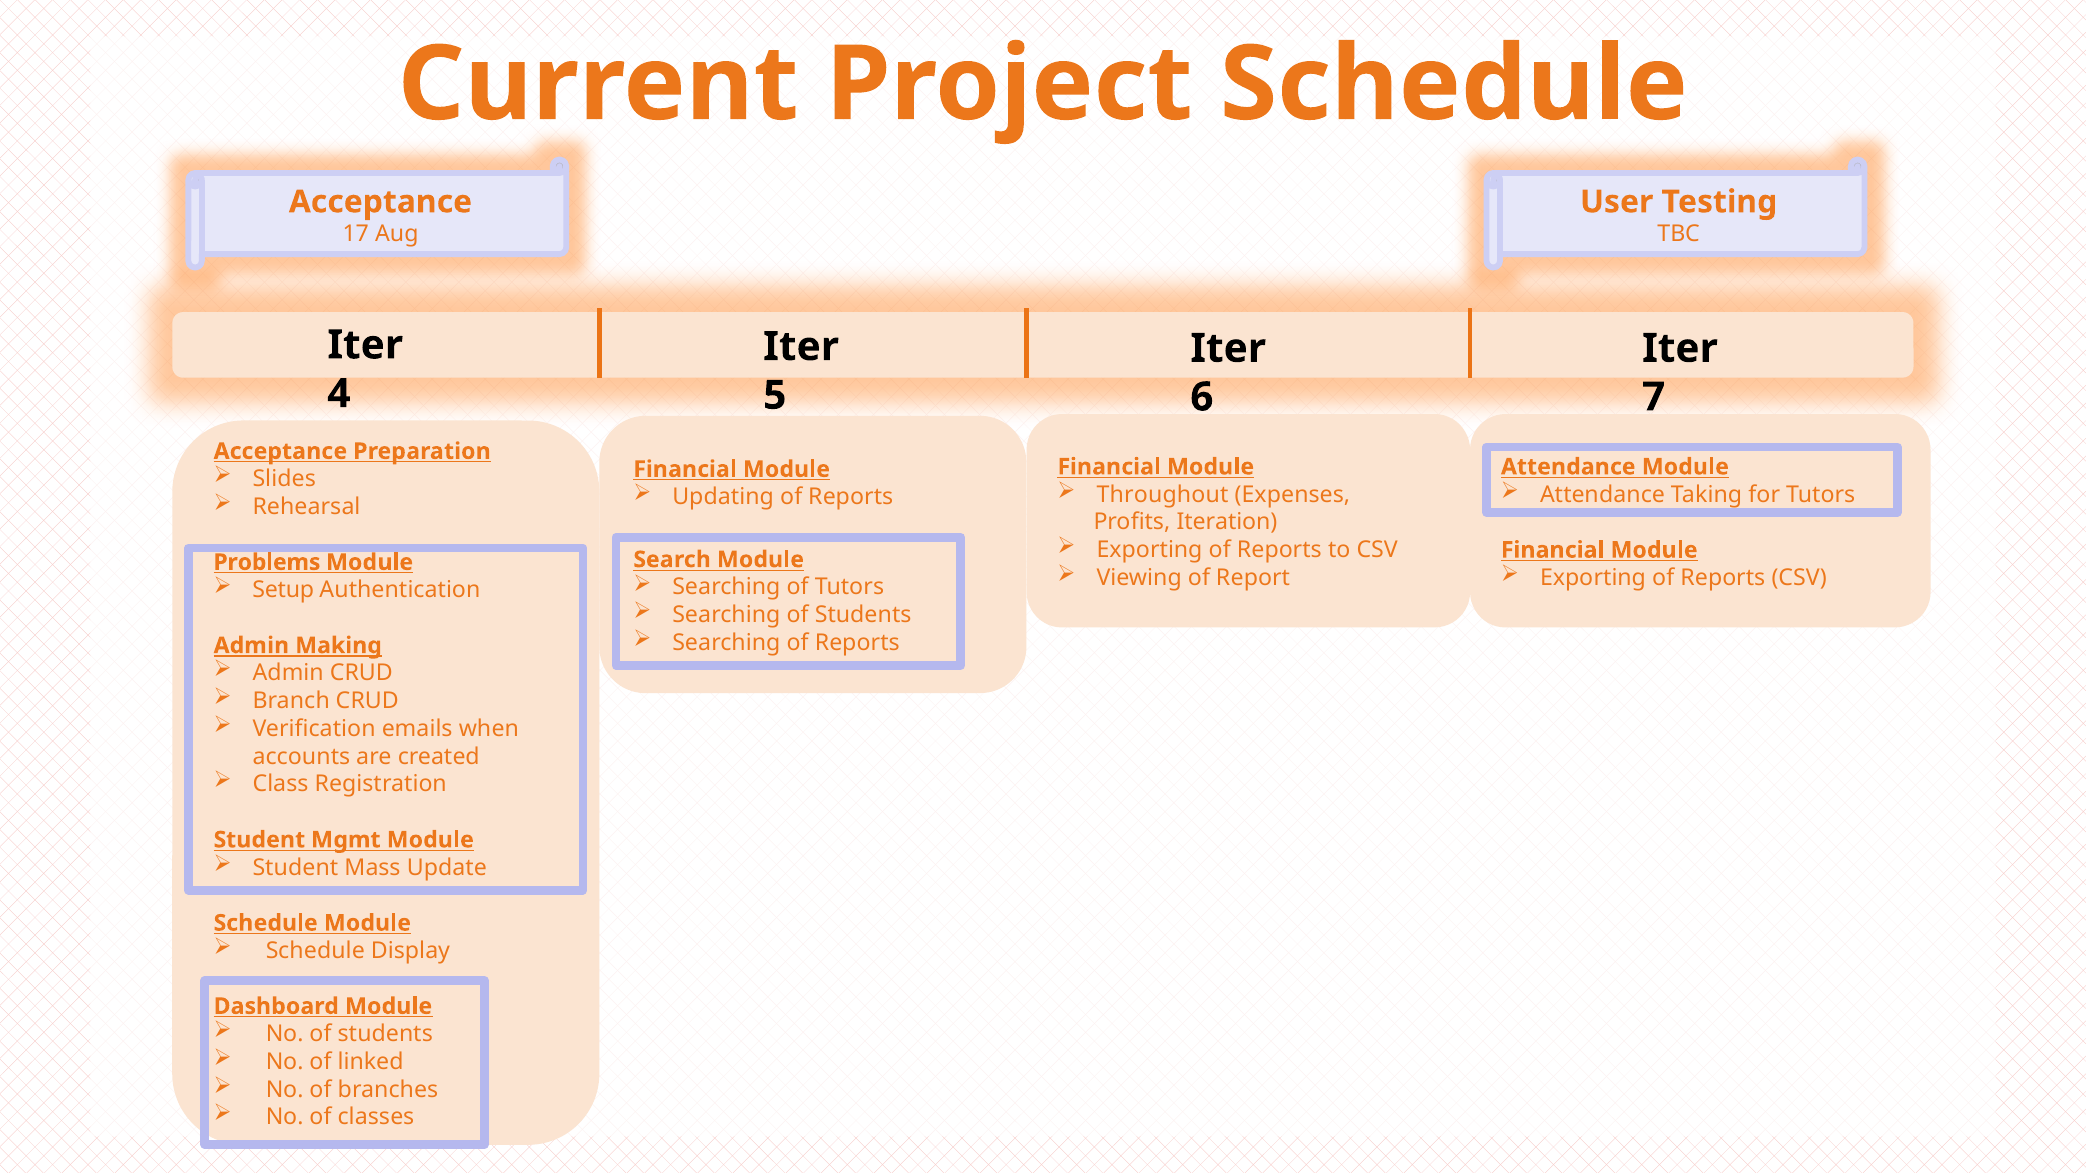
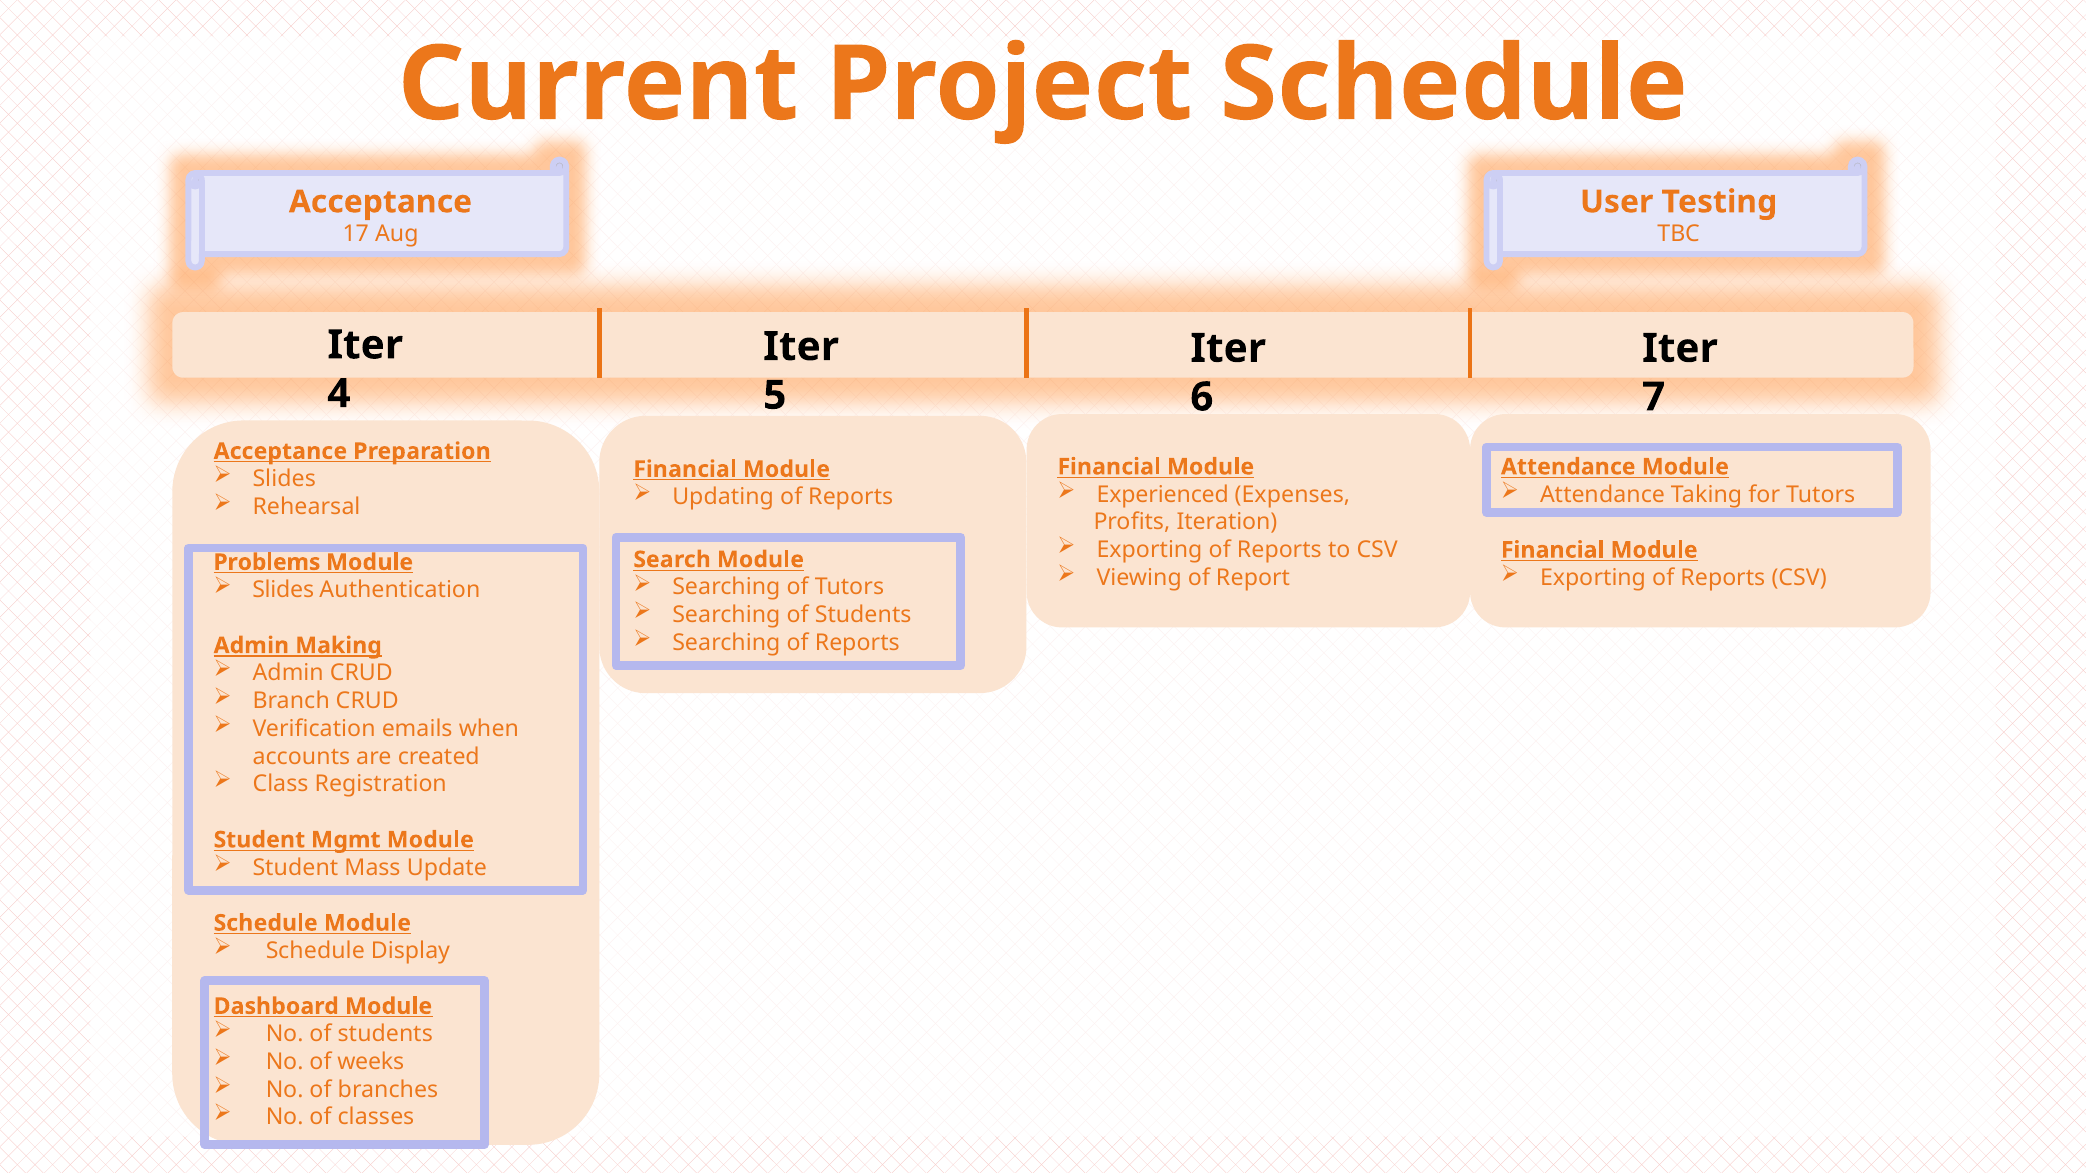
Throughout: Throughout -> Experienced (1163, 495)
Setup: Setup -> Slides (283, 590)
linked: linked -> weeks (371, 1062)
